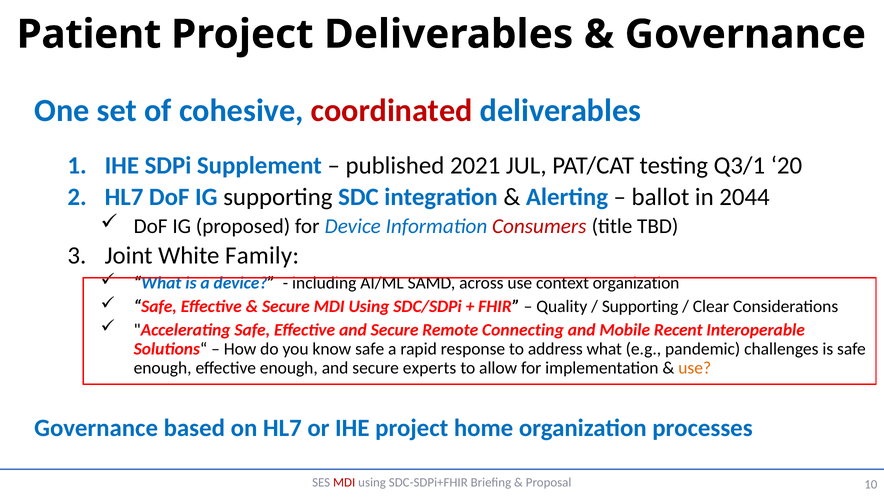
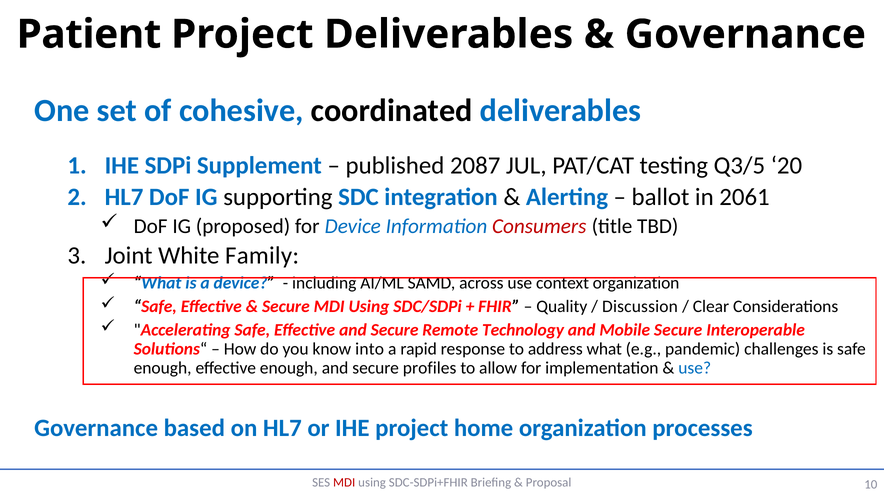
coordinated colour: red -> black (392, 111)
2021: 2021 -> 2087 (475, 165)
Q3/1: Q3/1 -> Q3/5 (739, 165)
2044: 2044 -> 2061 (745, 197)
Supporting: Supporting -> Discussion (640, 307)
Connecting: Connecting -> Technology (523, 330)
Mobile Recent: Recent -> Secure (678, 330)
know safe: safe -> into (370, 349)
experts: experts -> profiles (430, 368)
use colour: orange -> blue (695, 368)
